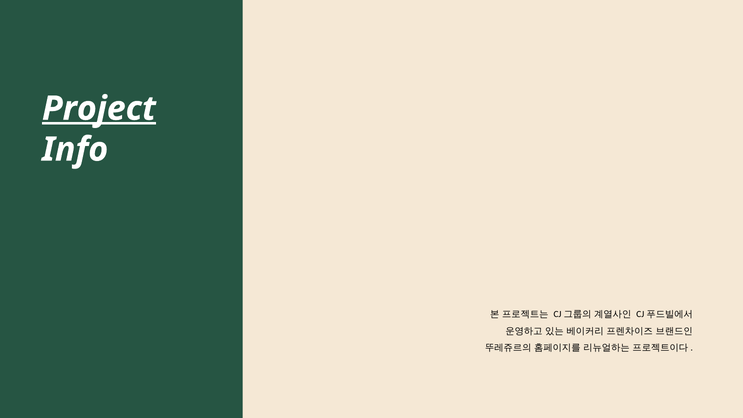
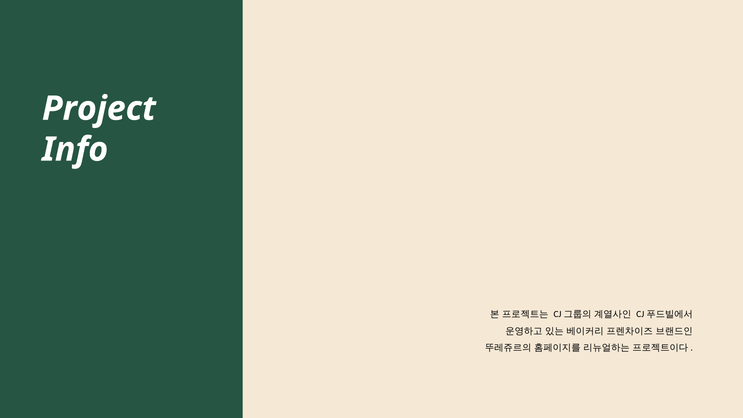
Project underline: present -> none (99, 109)
